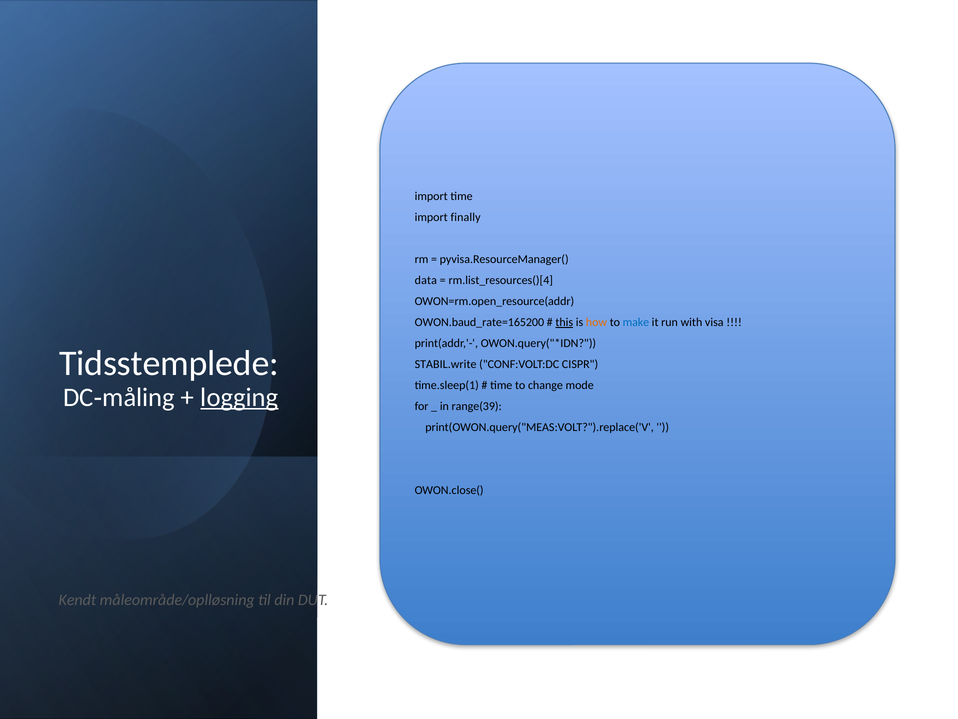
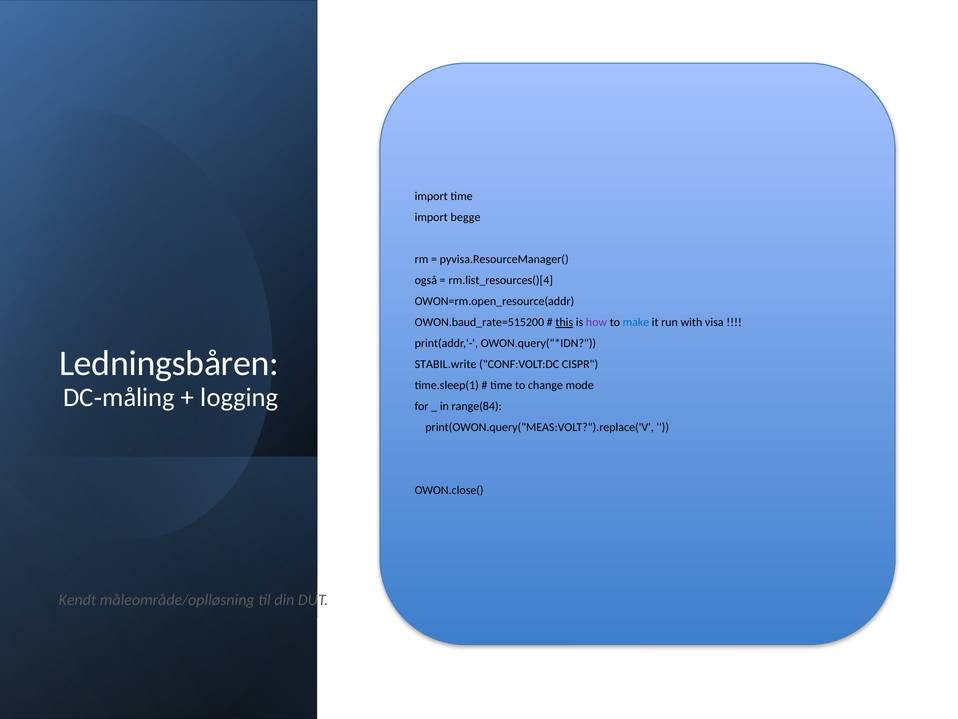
finally: finally -> begge (466, 217)
data: data -> også (426, 280)
OWON.baud_rate=165200: OWON.baud_rate=165200 -> OWON.baud_rate=515200 (479, 322)
how colour: orange -> purple (596, 322)
Tidsstemplede: Tidsstemplede -> Ledningsbåren (169, 363)
logging underline: present -> none (239, 397)
range(39: range(39 -> range(84 (477, 406)
